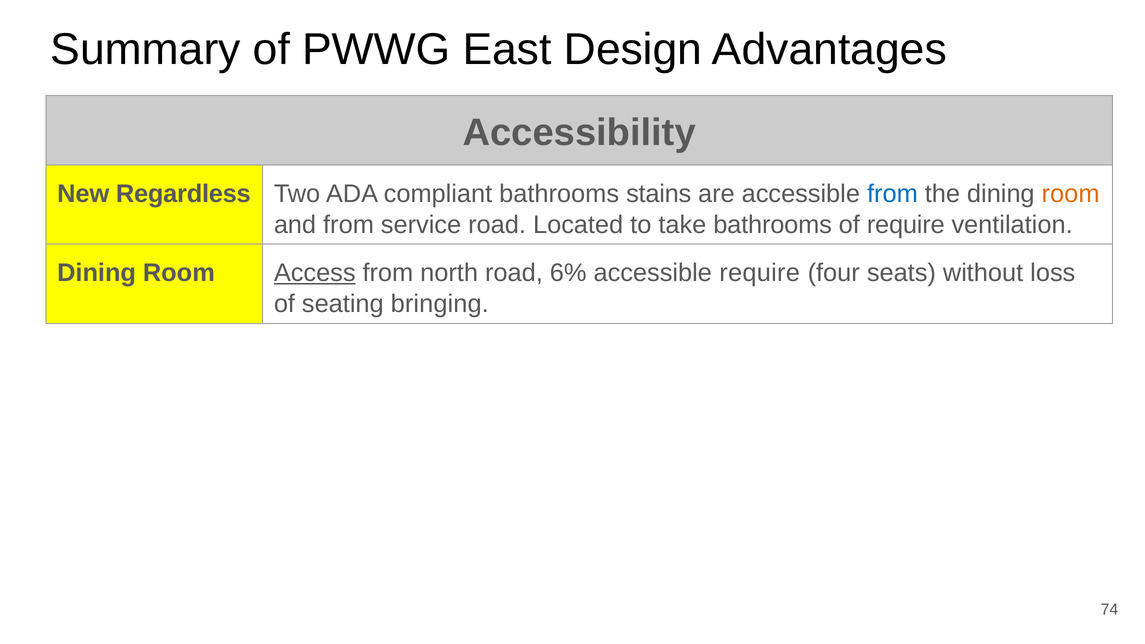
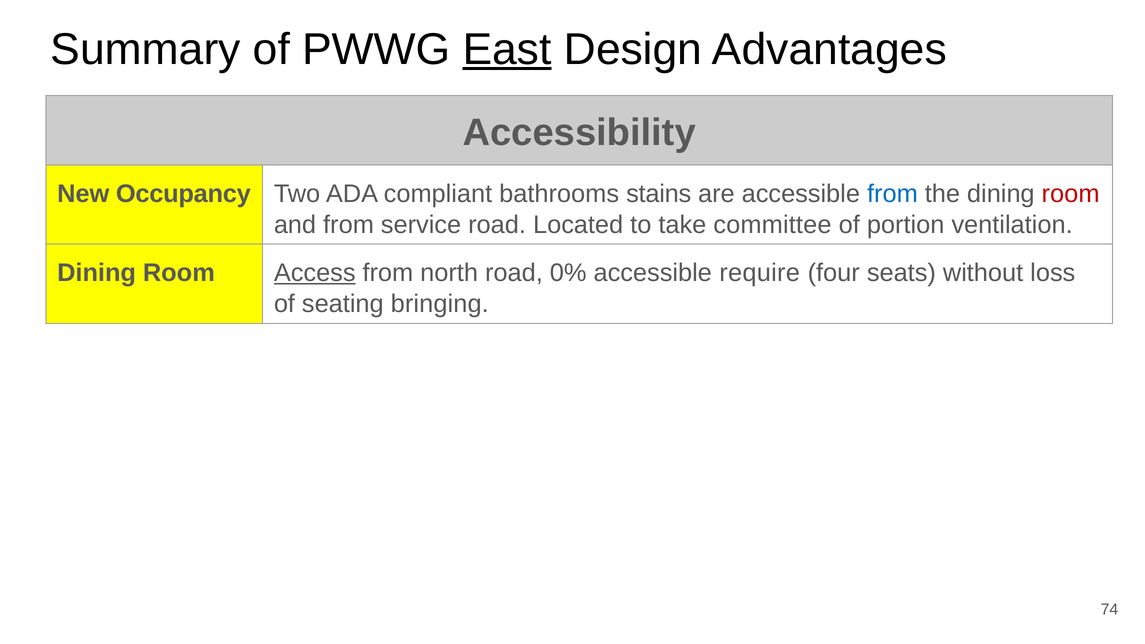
East underline: none -> present (507, 49)
Regardless: Regardless -> Occupancy (183, 194)
room colour: orange -> red (1071, 194)
take bathrooms: bathrooms -> committee (772, 225)
of require: require -> portion (906, 225)
6%: 6% -> 0% (568, 273)
